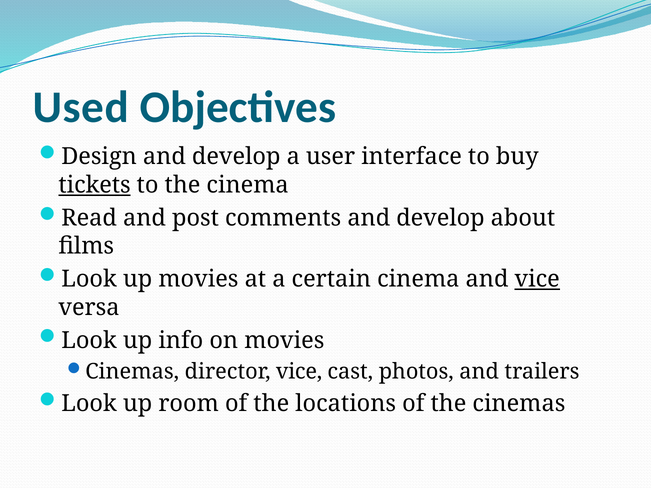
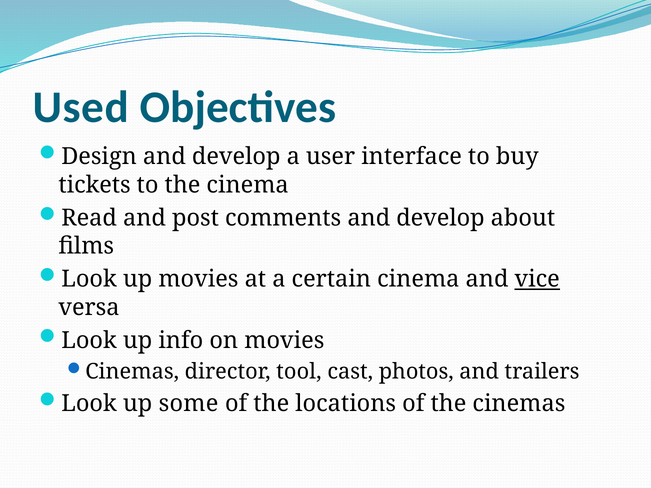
tickets underline: present -> none (95, 185)
director vice: vice -> tool (299, 372)
room: room -> some (189, 404)
